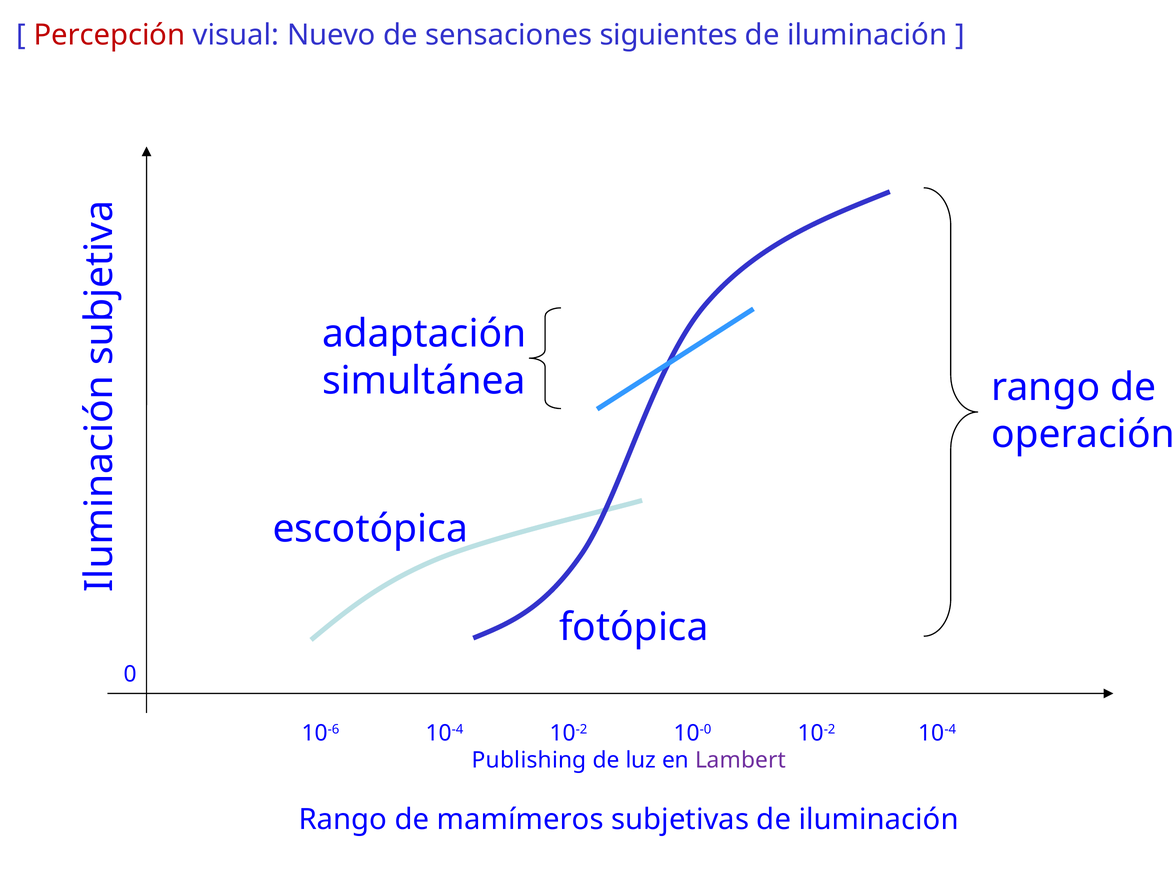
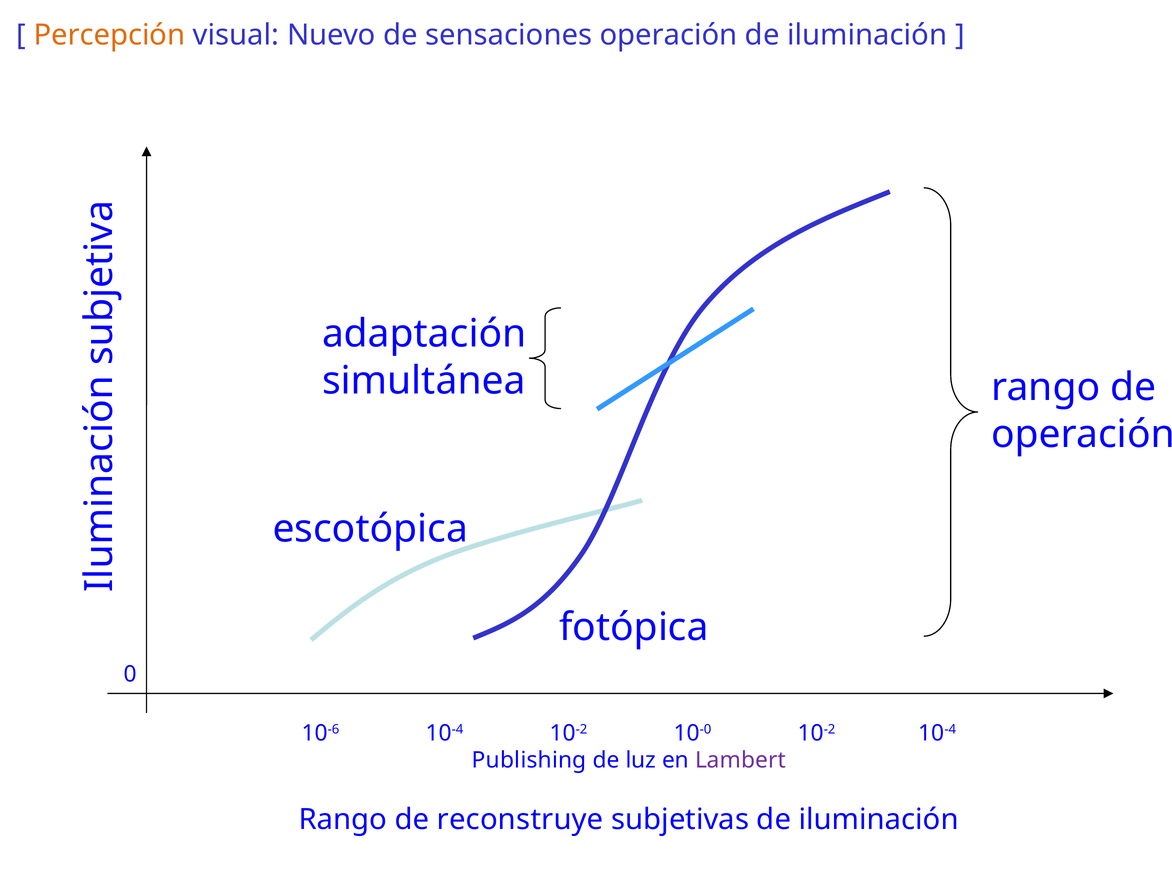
Percepción colour: red -> orange (109, 35)
sensaciones siguientes: siguientes -> operación (669, 35)
mamímeros: mamímeros -> reconstruye (520, 819)
